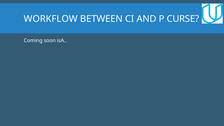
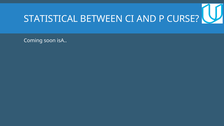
WORKFLOW: WORKFLOW -> STATISTICAL (51, 19)
